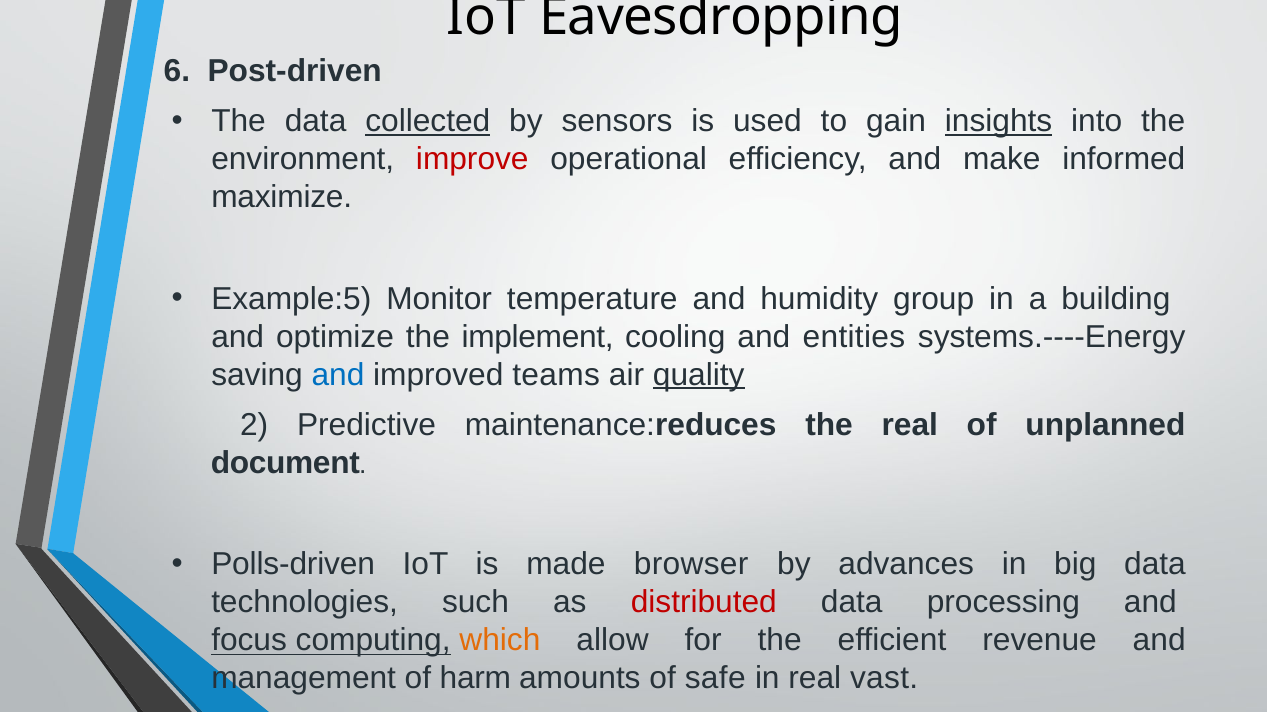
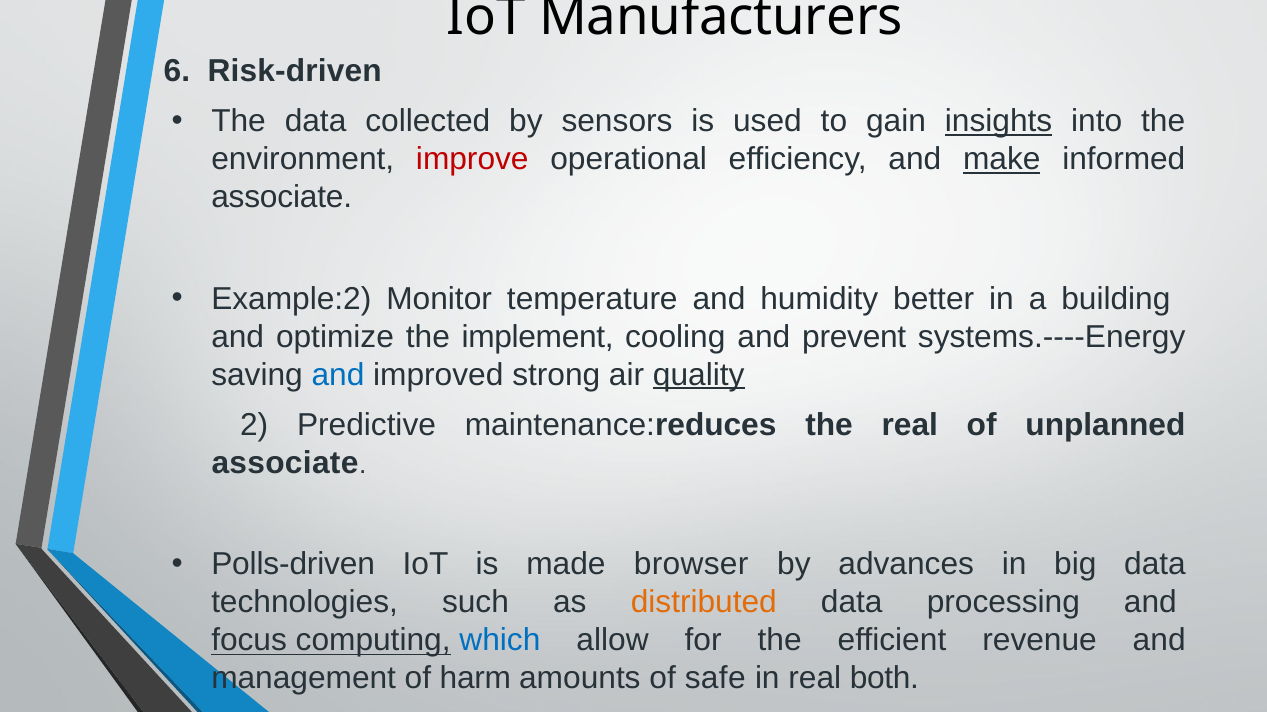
Eavesdropping: Eavesdropping -> Manufacturers (721, 17)
Post-driven: Post-driven -> Risk-driven (295, 71)
collected underline: present -> none (428, 122)
make underline: none -> present (1002, 160)
maximize: maximize -> associate (282, 198)
Example:5: Example:5 -> Example:2 (291, 299)
group: group -> better (934, 299)
entities: entities -> prevent (854, 337)
teams: teams -> strong (556, 375)
document: document -> associate (285, 464)
distributed colour: red -> orange (704, 603)
which colour: orange -> blue (500, 641)
vast: vast -> both (884, 679)
